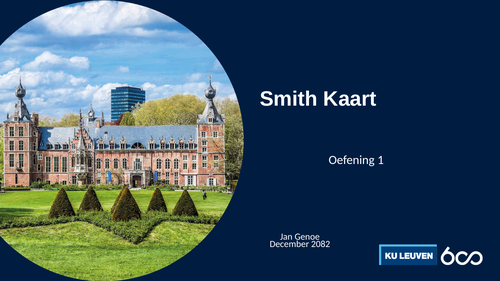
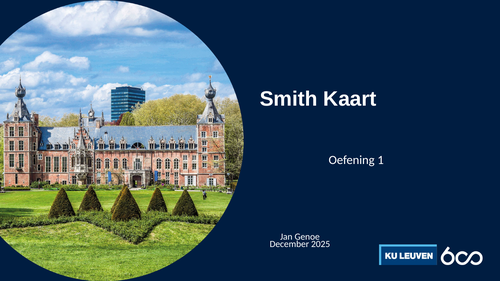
2082: 2082 -> 2025 (321, 244)
